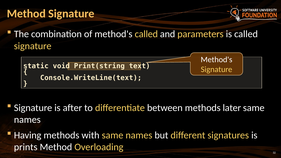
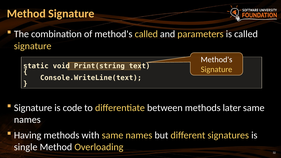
after: after -> code (72, 108)
prints: prints -> single (26, 147)
